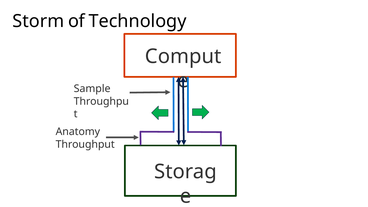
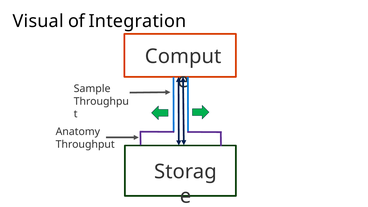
Storm: Storm -> Visual (38, 21)
Technology: Technology -> Integration (137, 21)
